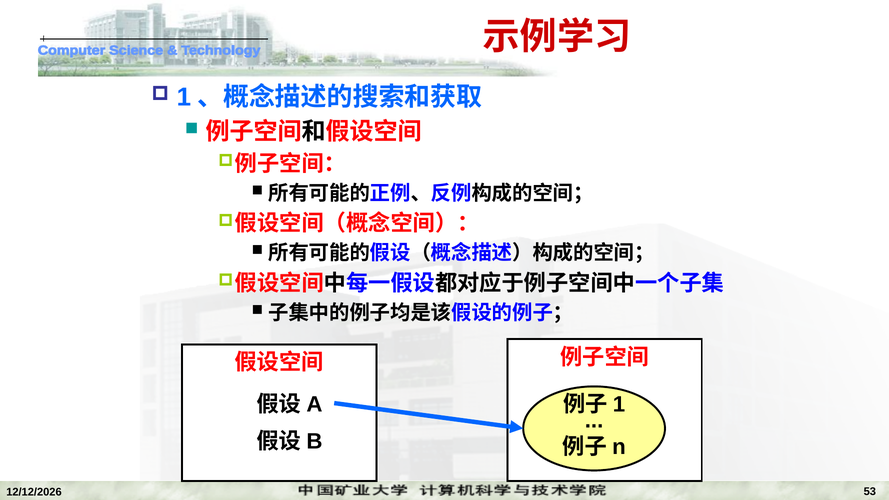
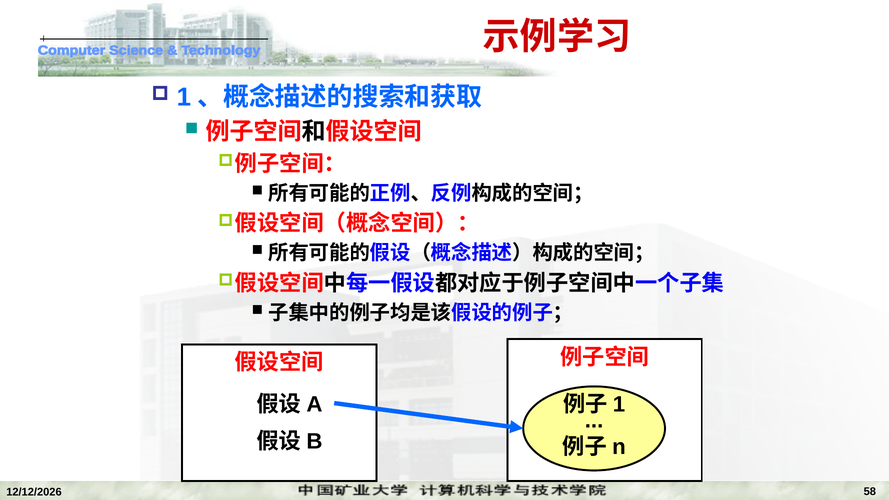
53: 53 -> 58 (870, 492)
